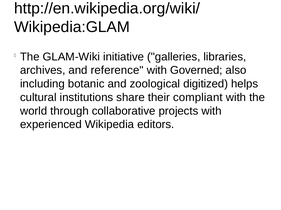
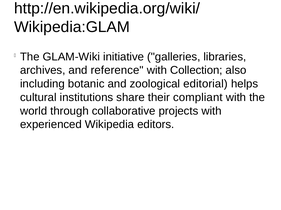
Governed: Governed -> Collection (196, 71)
digitized: digitized -> editorial (206, 84)
